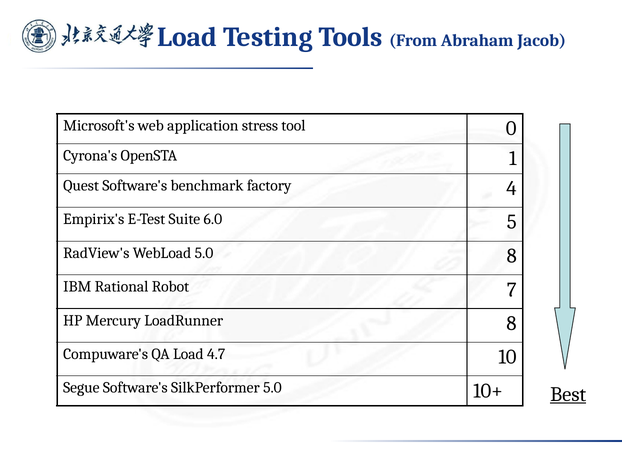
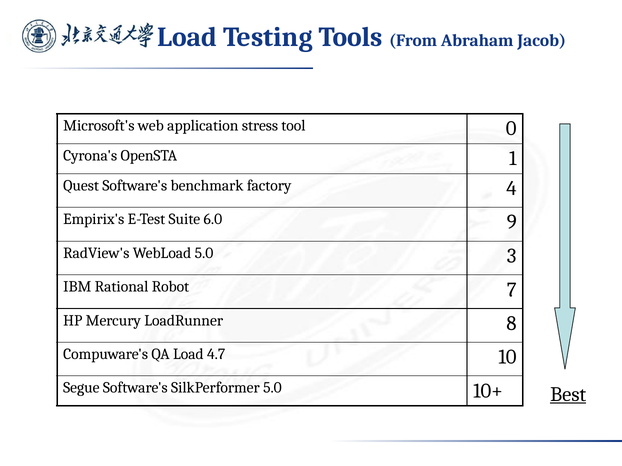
5: 5 -> 9 (512, 222)
5.0 8: 8 -> 3 (512, 256)
